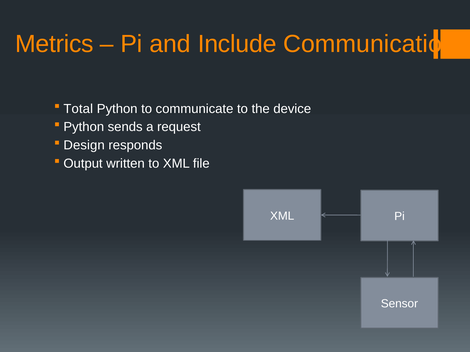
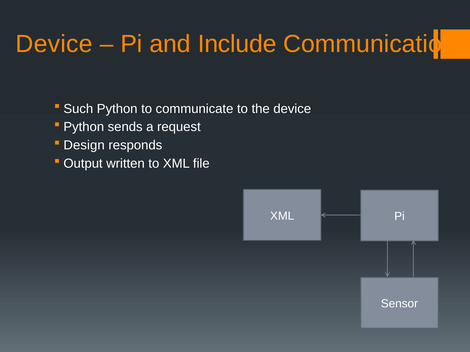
Metrics: Metrics -> Device (54, 44)
Total: Total -> Such (78, 109)
